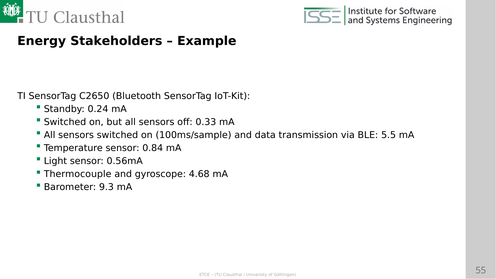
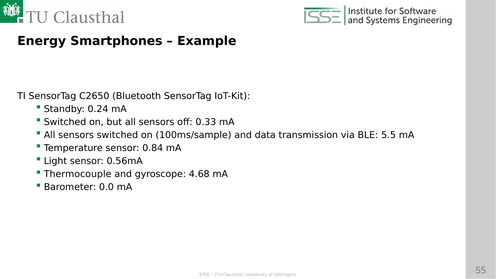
Stakeholders: Stakeholders -> Smartphones (116, 41)
9.3: 9.3 -> 0.0 (106, 187)
